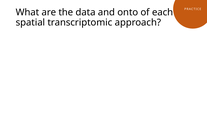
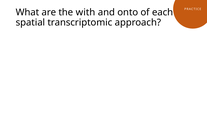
data: data -> with (86, 12)
